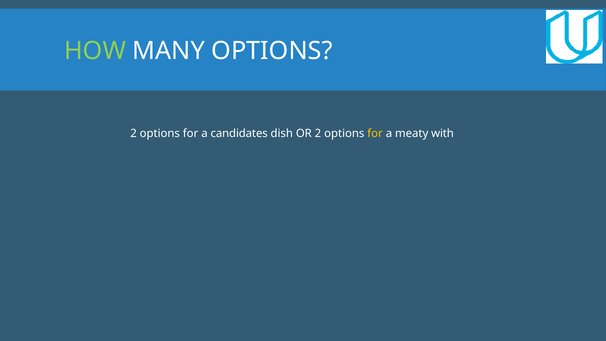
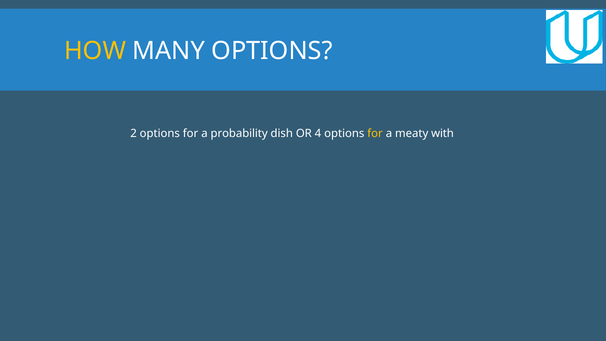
HOW colour: light green -> yellow (95, 51)
candidates: candidates -> probability (239, 134)
OR 2: 2 -> 4 (318, 134)
